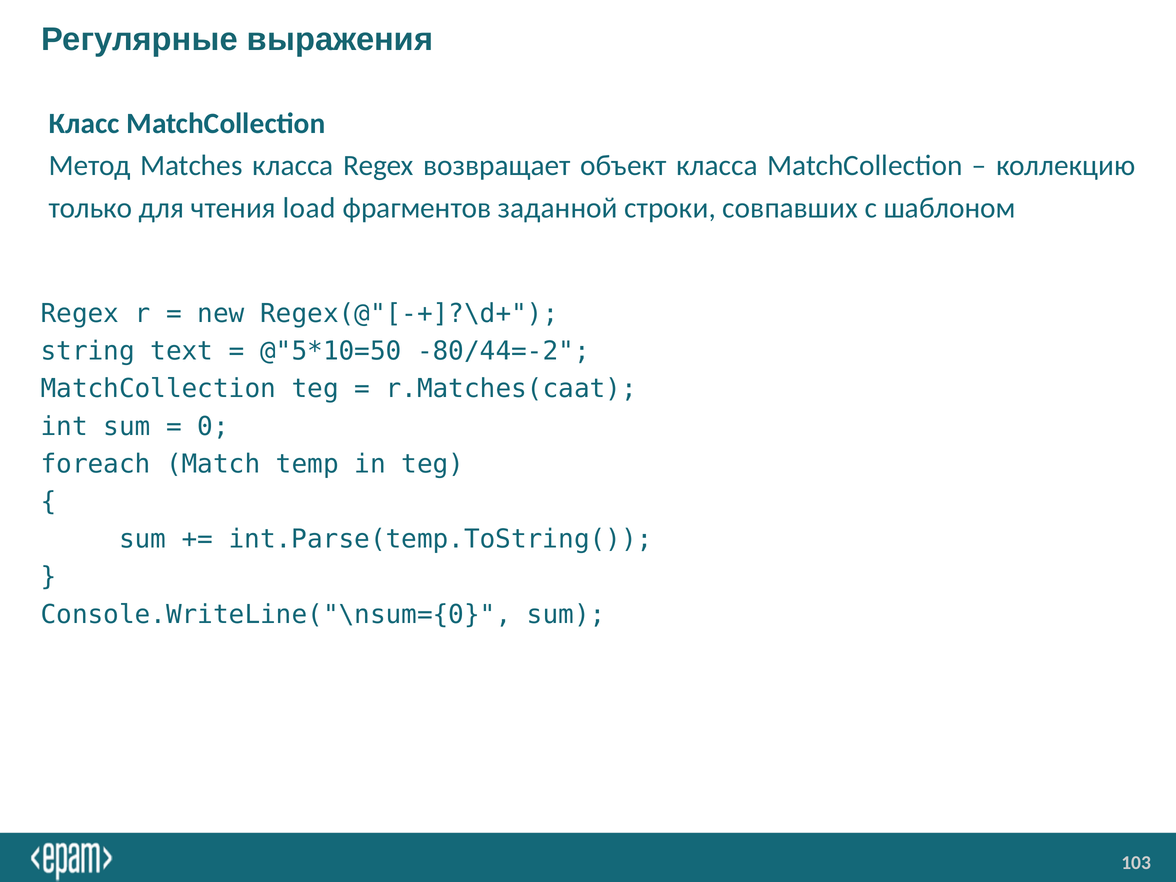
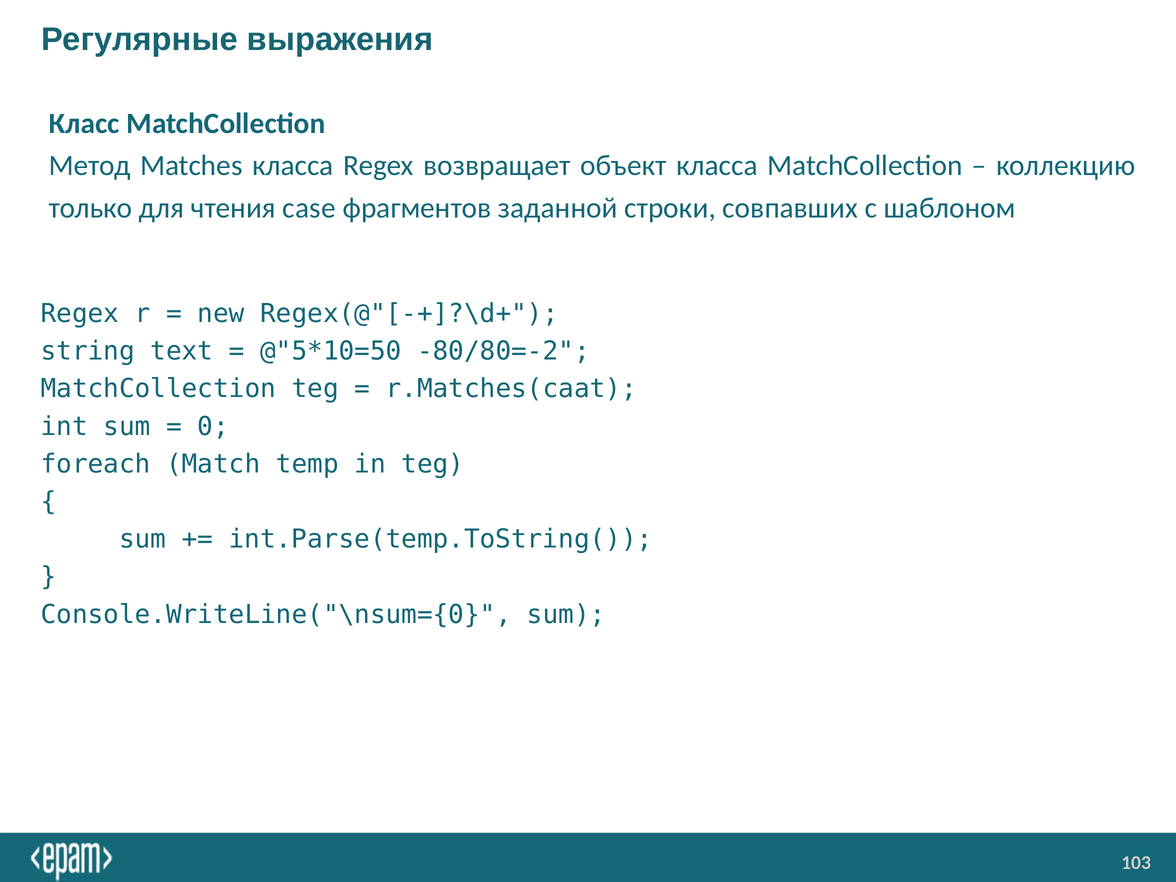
load: load -> case (309, 208)
-80/44=-2: -80/44=-2 -> -80/80=-2 (503, 351)
